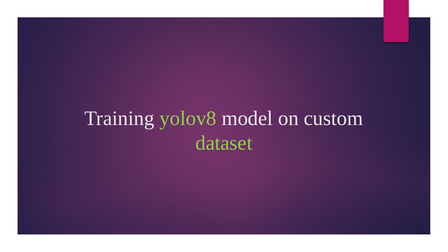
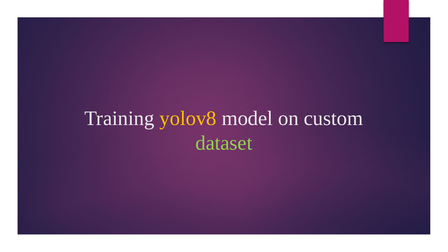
yolov8 colour: light green -> yellow (188, 118)
